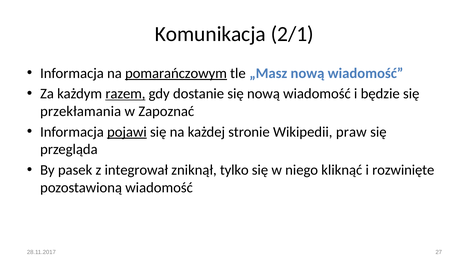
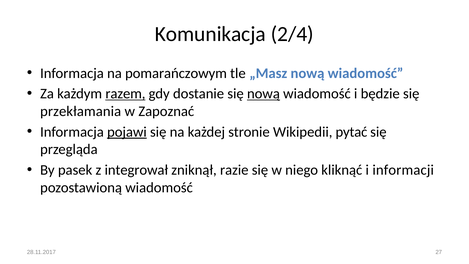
2/1: 2/1 -> 2/4 (292, 34)
pomarańczowym underline: present -> none (176, 73)
nową underline: none -> present (263, 94)
praw: praw -> pytać (351, 132)
tylko: tylko -> razie (234, 170)
rozwinięte: rozwinięte -> informacji (403, 170)
